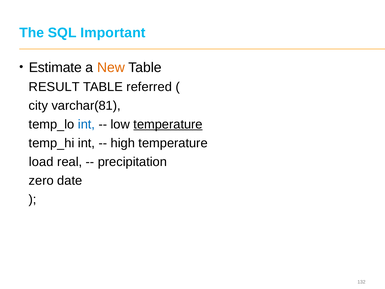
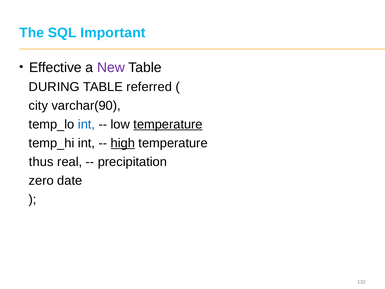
Estimate: Estimate -> Effective (55, 67)
New colour: orange -> purple (111, 67)
RESULT: RESULT -> DURING (54, 87)
varchar(81: varchar(81 -> varchar(90 (86, 105)
high underline: none -> present (123, 143)
load: load -> thus (41, 162)
